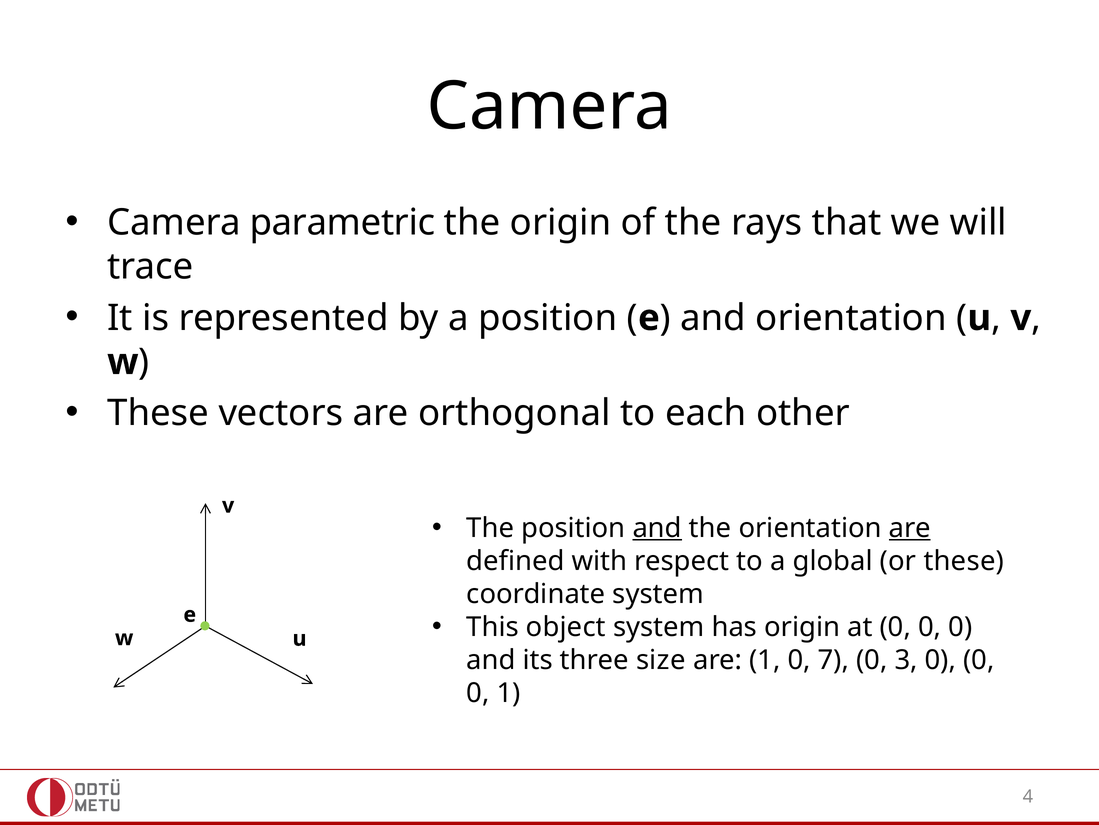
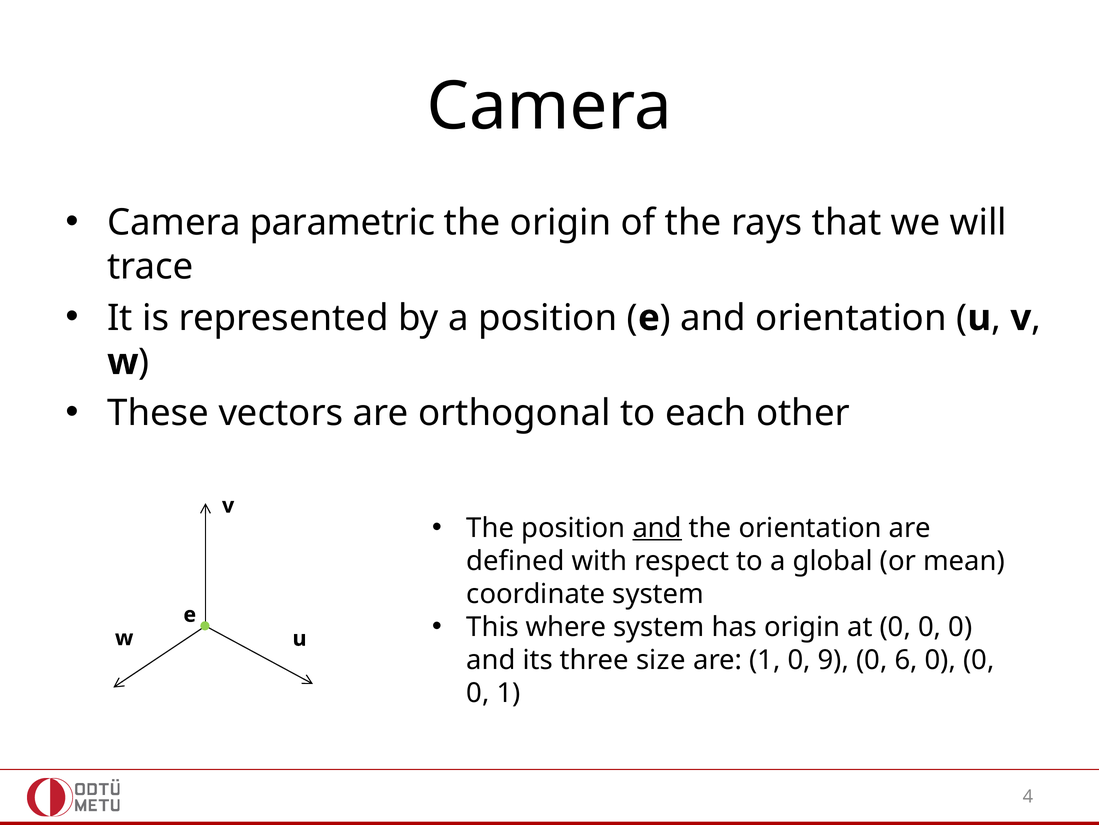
are underline: present -> none (910, 527)
or these: these -> mean (964, 560)
object: object -> where (566, 626)
7: 7 -> 9 (833, 659)
3: 3 -> 6 (906, 659)
